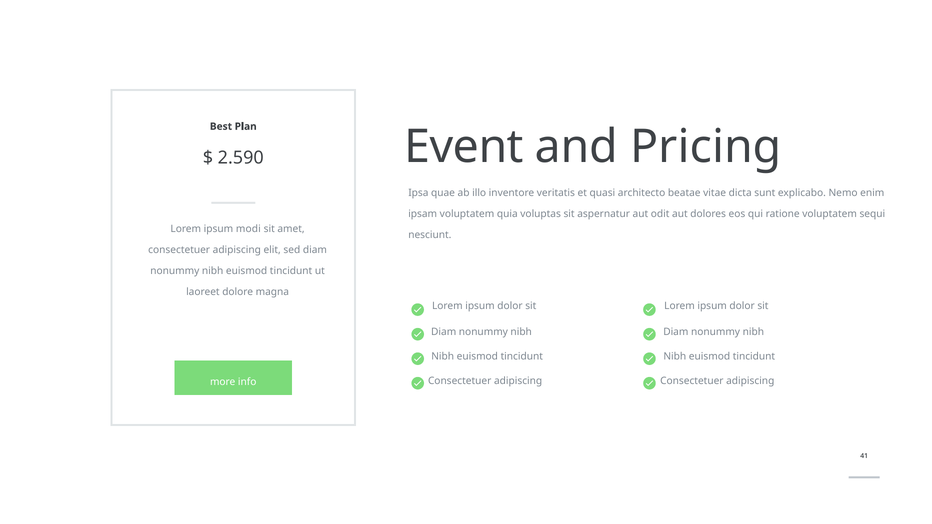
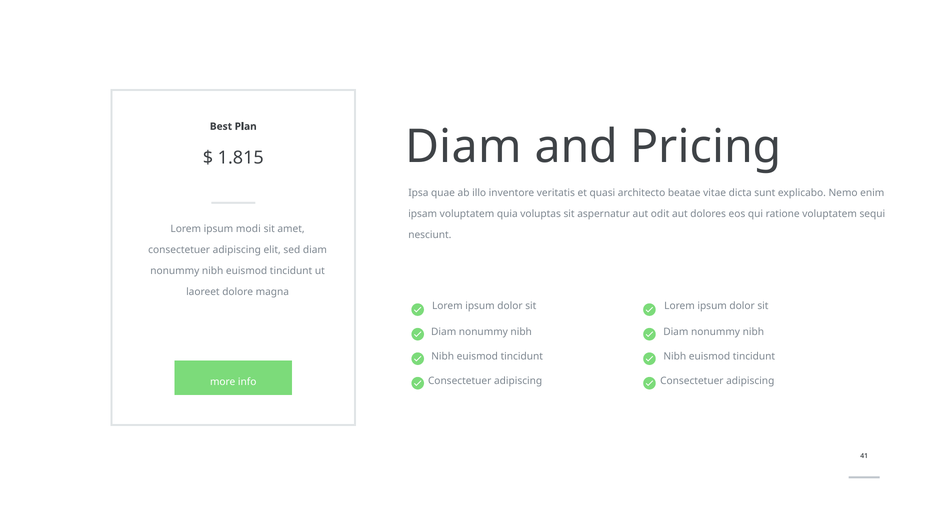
Event: Event -> Diam (464, 147)
2.590: 2.590 -> 1.815 (241, 158)
